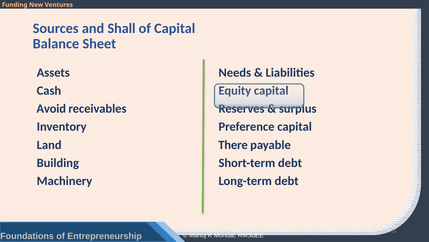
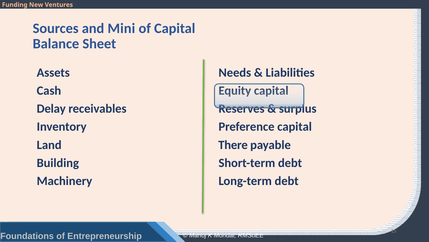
Shall: Shall -> Mini (121, 28)
Avoid: Avoid -> Delay (51, 109)
